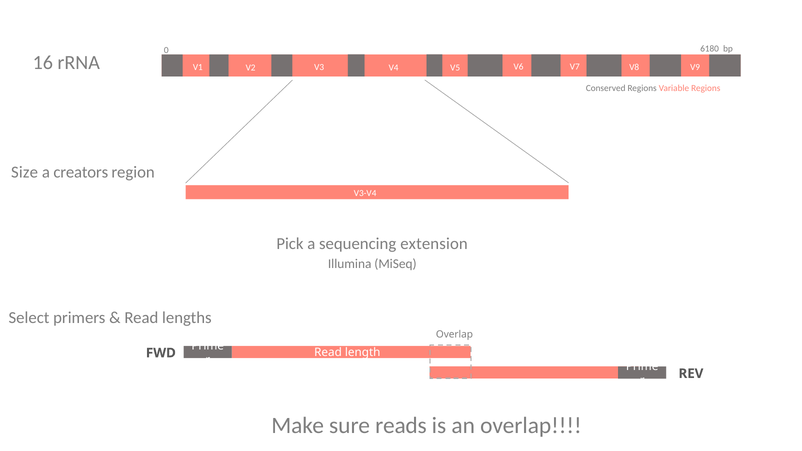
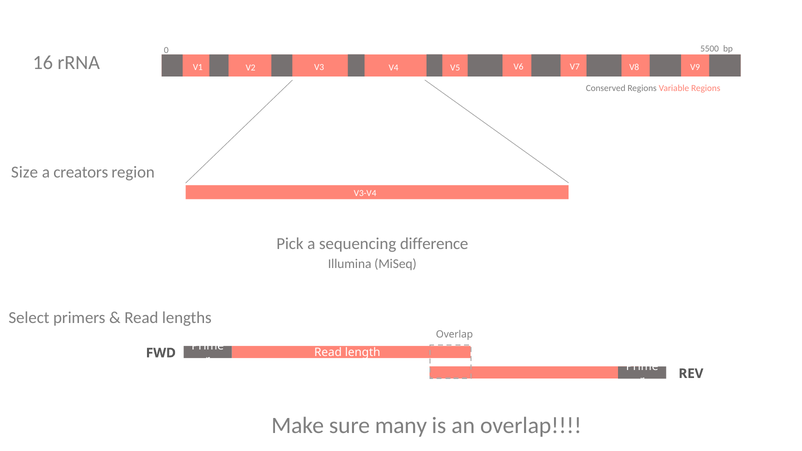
6180: 6180 -> 5500 (710, 49)
extension: extension -> difference (434, 244)
reads: reads -> many (401, 426)
